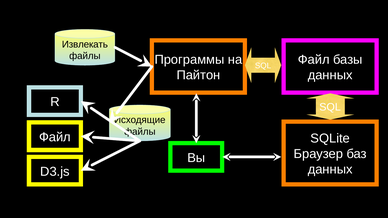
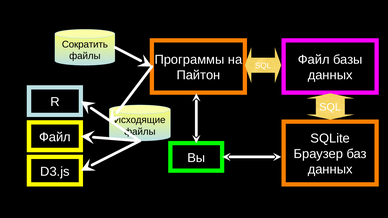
Извлекать: Извлекать -> Сократить (85, 44)
